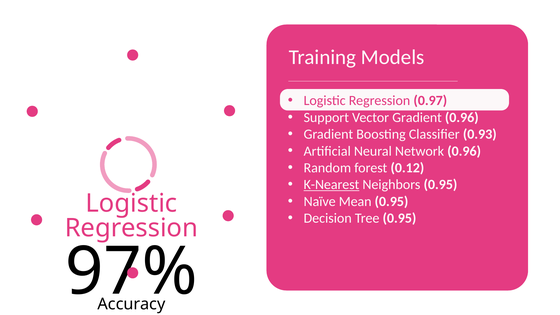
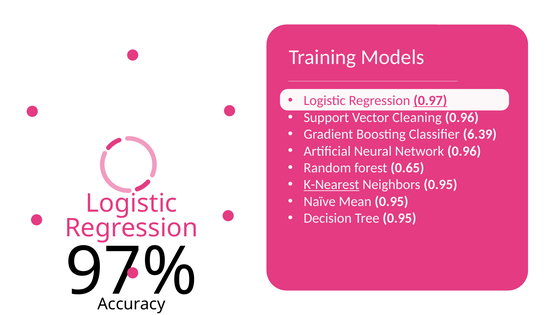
0.97 underline: none -> present (430, 101)
Vector Gradient: Gradient -> Cleaning (417, 118)
0.93: 0.93 -> 6.39 (480, 134)
0.12: 0.12 -> 0.65 (407, 168)
